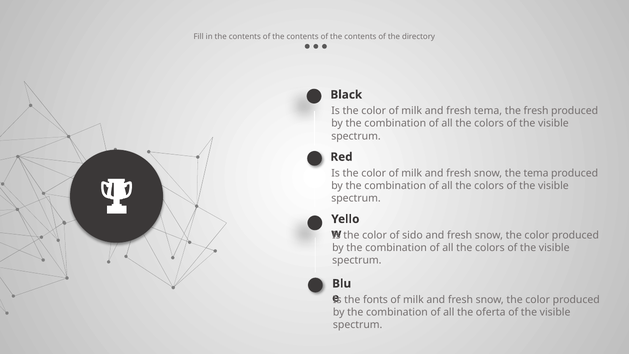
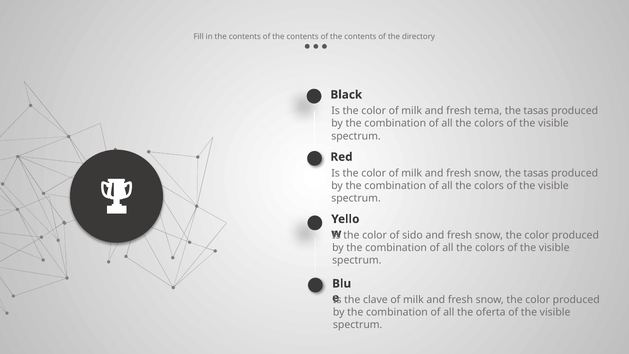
fresh: fresh -> tasas (536, 111)
snow the tema: tema -> tasas (536, 173)
fonts: fonts -> clave (375, 300)
